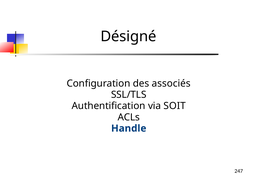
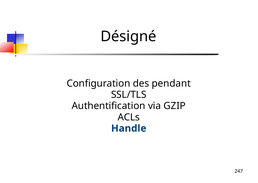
associés: associés -> pendant (171, 83)
SOIT: SOIT -> GZIP (175, 106)
